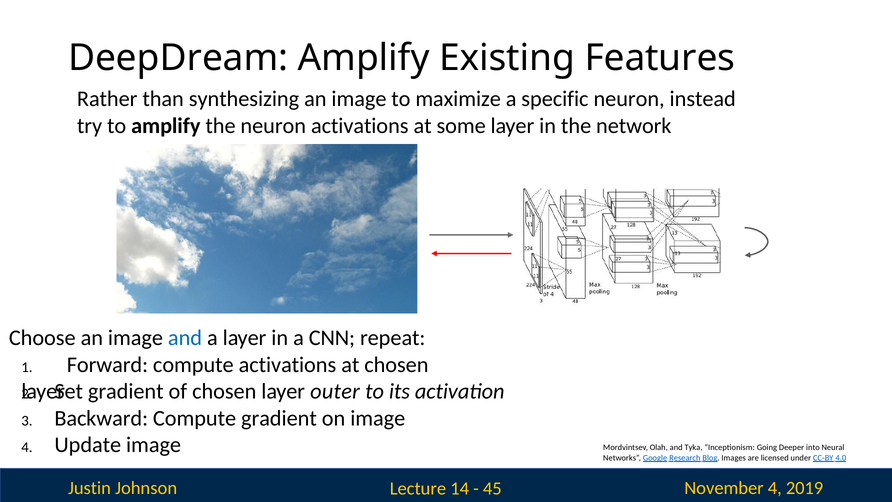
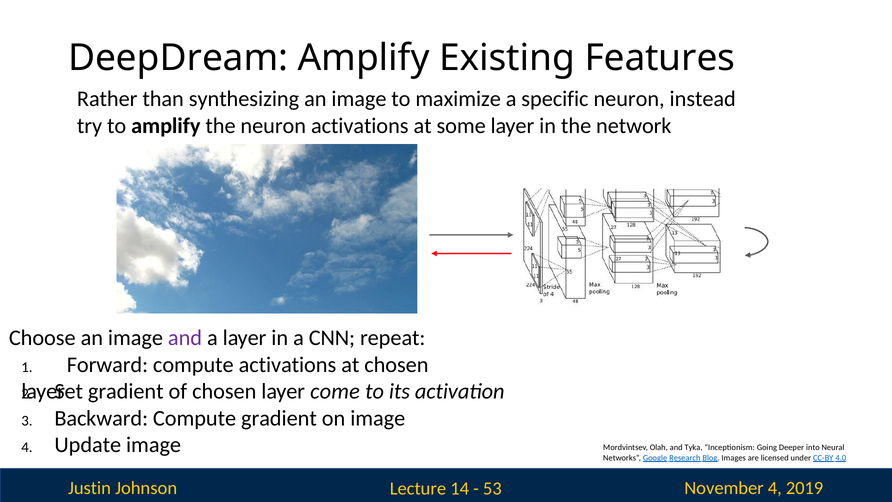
and colour: blue -> purple (185, 338)
outer: outer -> come (335, 391)
45: 45 -> 53 (492, 488)
